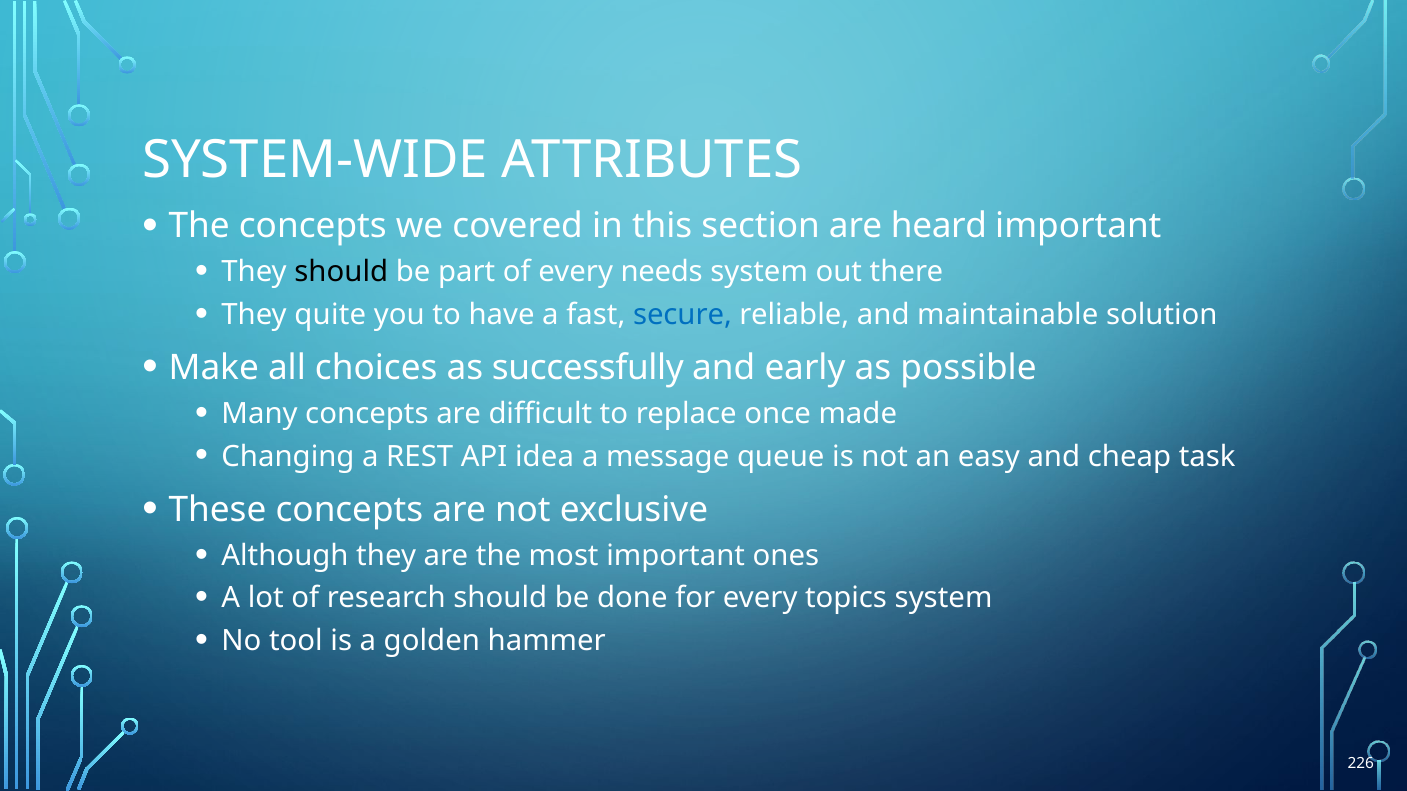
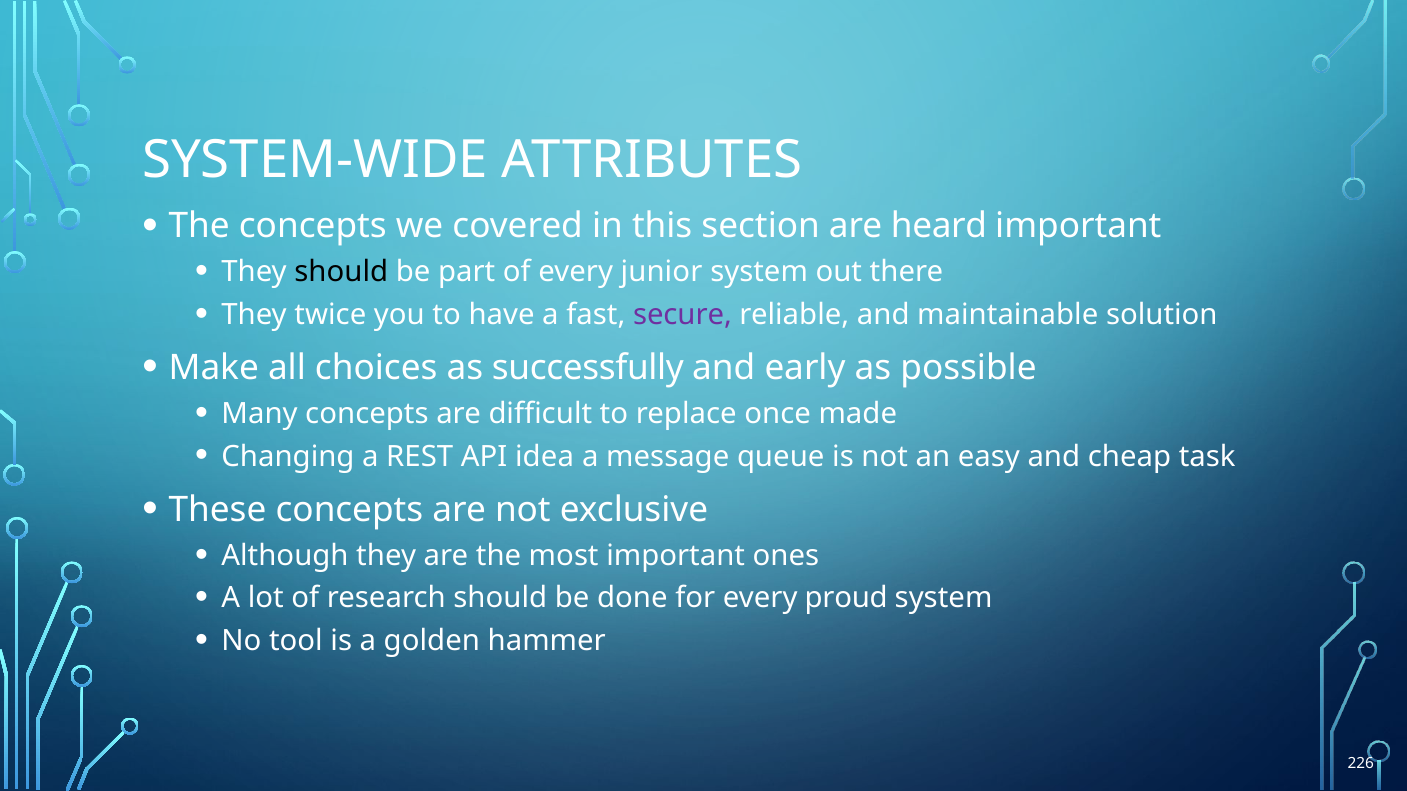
needs: needs -> junior (661, 272)
quite: quite -> twice (330, 315)
secure colour: blue -> purple (682, 315)
topics: topics -> proud (846, 599)
